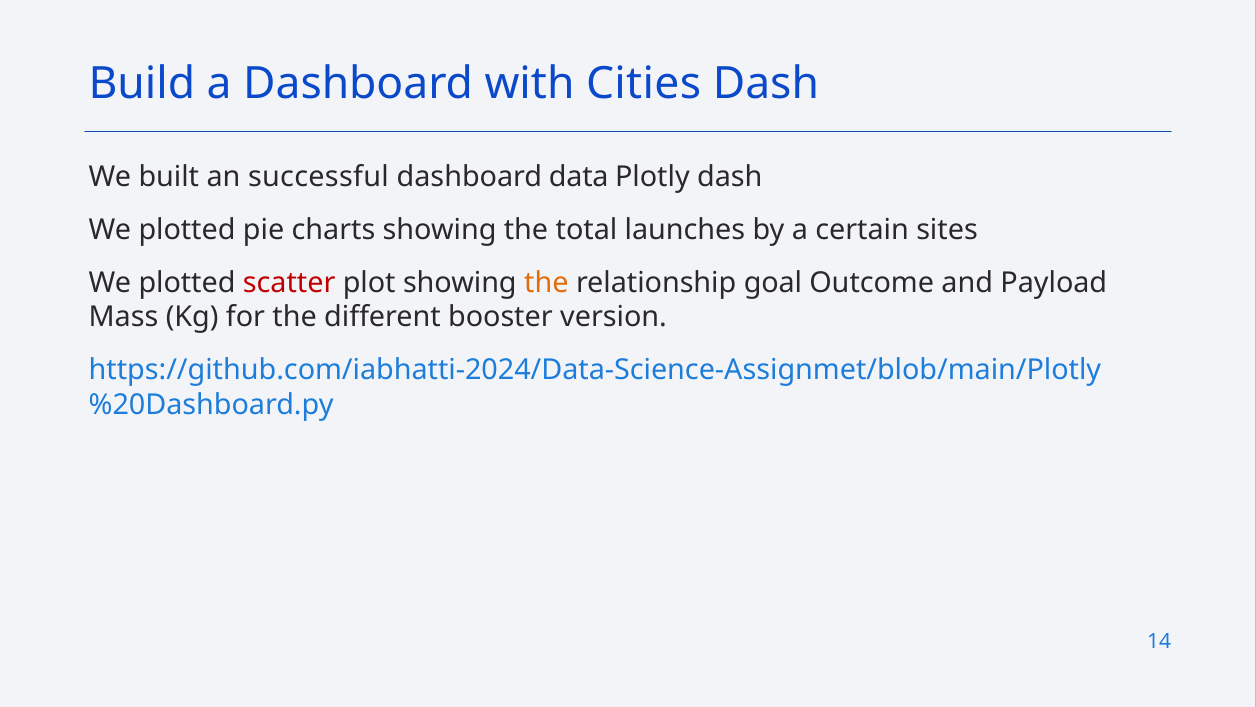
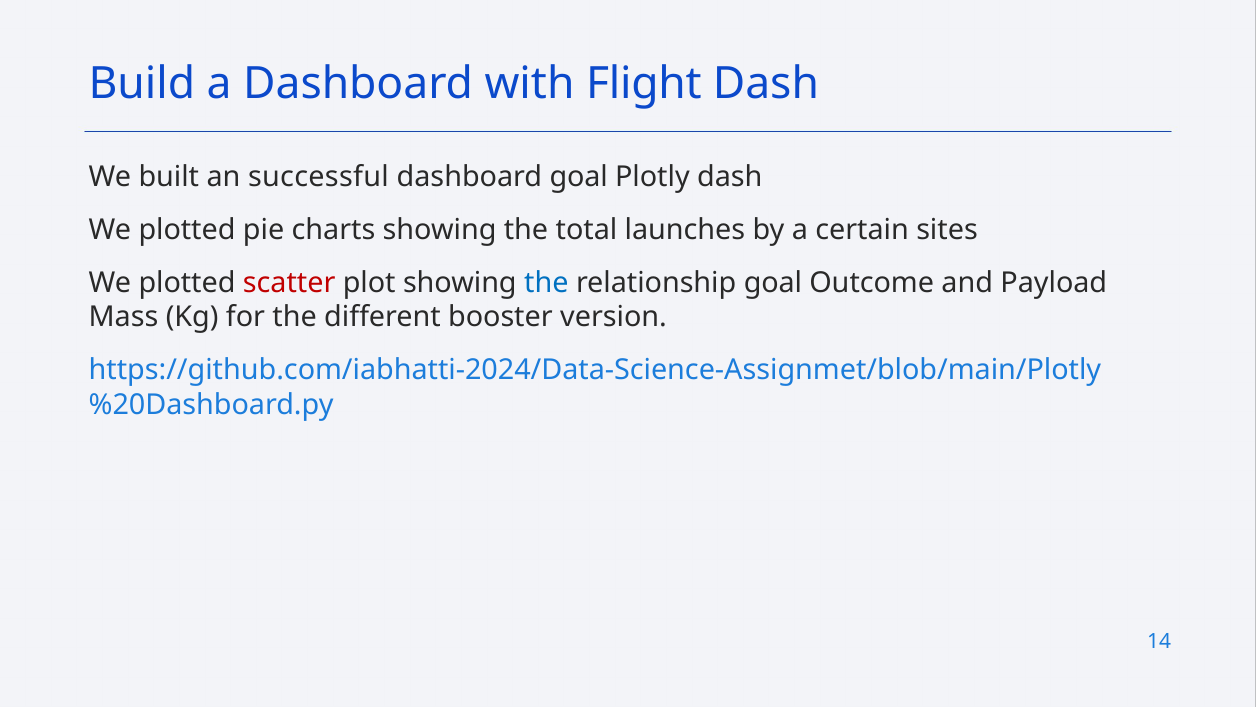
Cities: Cities -> Flight (644, 84)
dashboard data: data -> goal (579, 177)
the colour: orange -> blue (546, 283)
